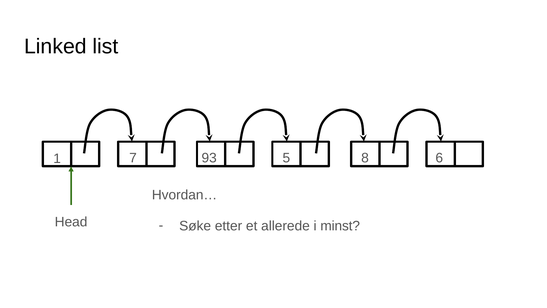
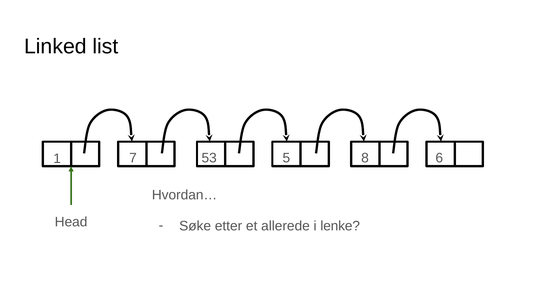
93: 93 -> 53 (209, 158)
minst: minst -> lenke (340, 226)
